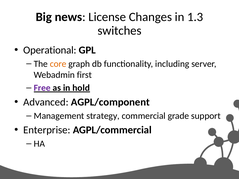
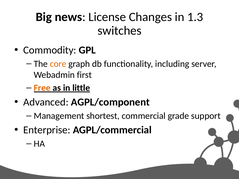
Operational: Operational -> Commodity (50, 50)
Free colour: purple -> orange (42, 88)
hold: hold -> little (81, 88)
strategy: strategy -> shortest (103, 116)
